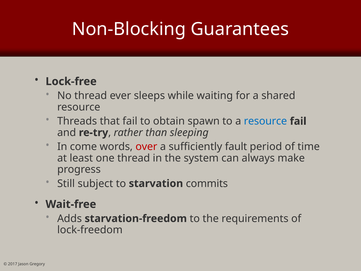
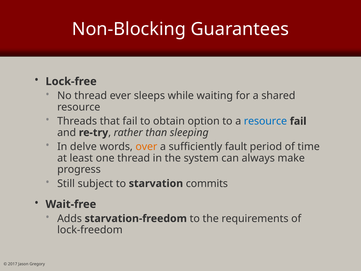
spawn: spawn -> option (204, 121)
come: come -> delve (83, 147)
over colour: red -> orange (146, 147)
